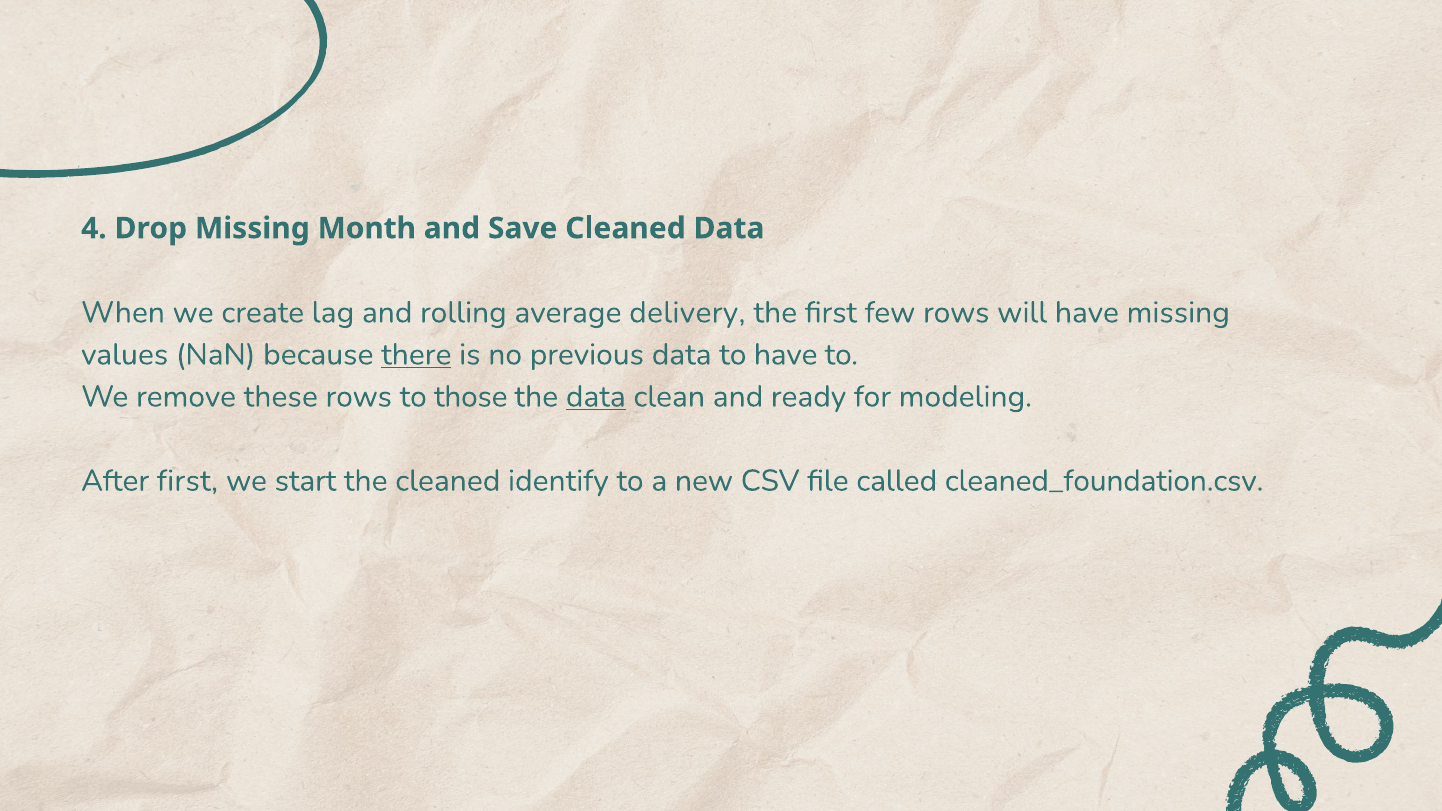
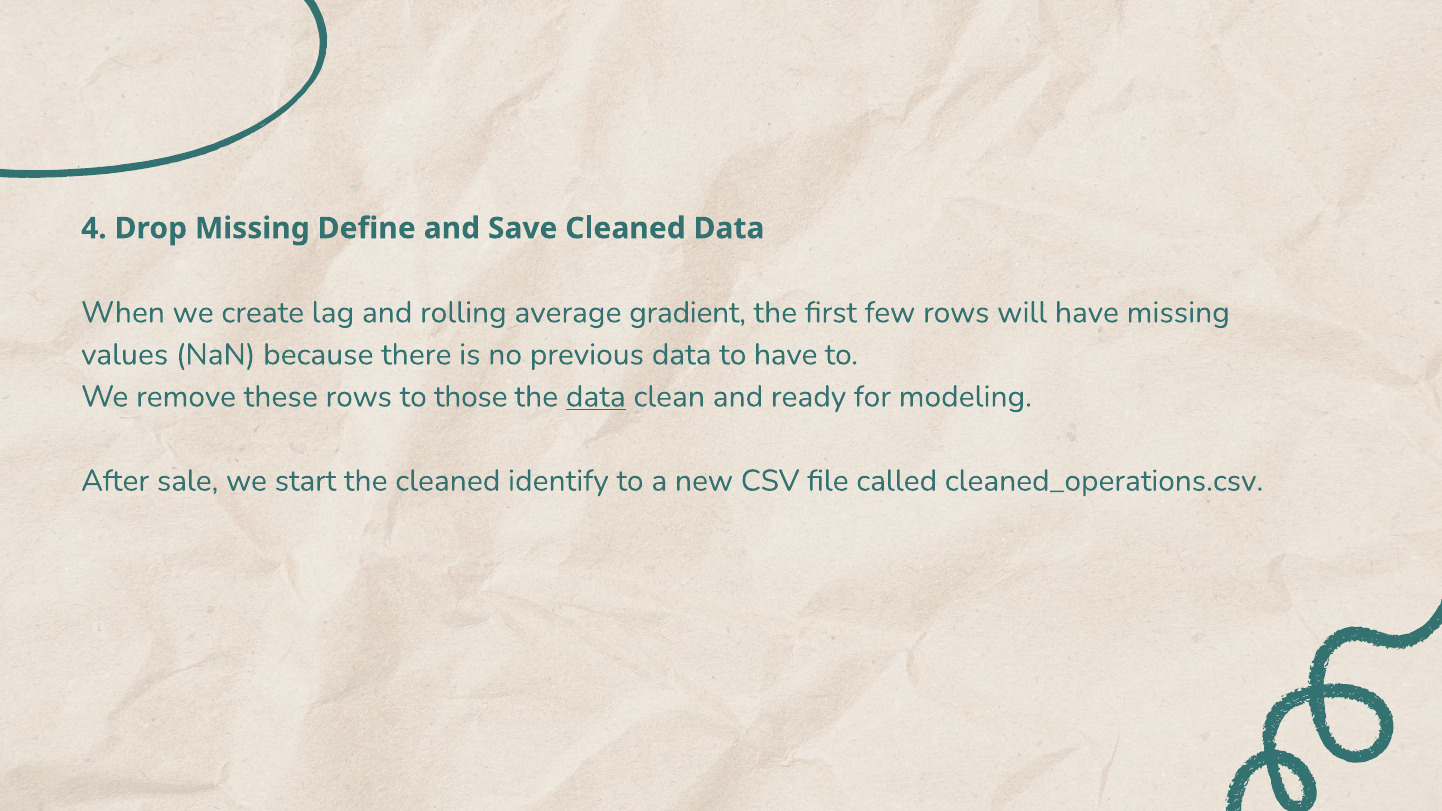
Month: Month -> Define (367, 228)
delivery: delivery -> gradient (688, 313)
there underline: present -> none (416, 355)
After first: first -> sale (188, 481)
cleaned_foundation.csv: cleaned_foundation.csv -> cleaned_operations.csv (1104, 481)
